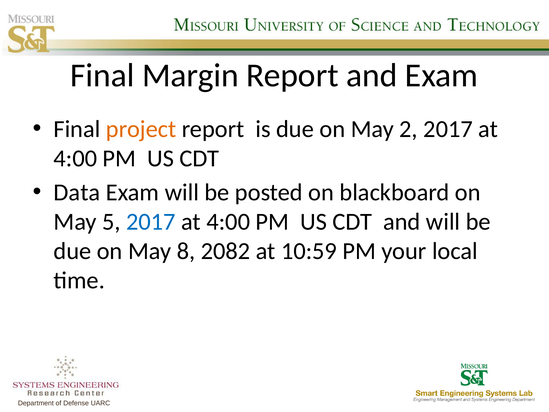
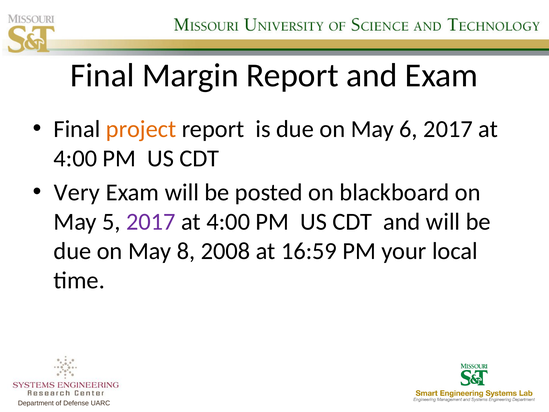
2: 2 -> 6 (409, 129)
Data: Data -> Very (77, 192)
2017 colour: blue -> purple (151, 222)
2082: 2082 -> 2008 (225, 251)
10:59: 10:59 -> 16:59 (309, 251)
